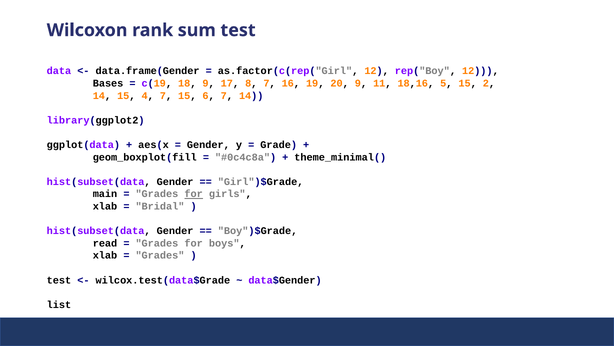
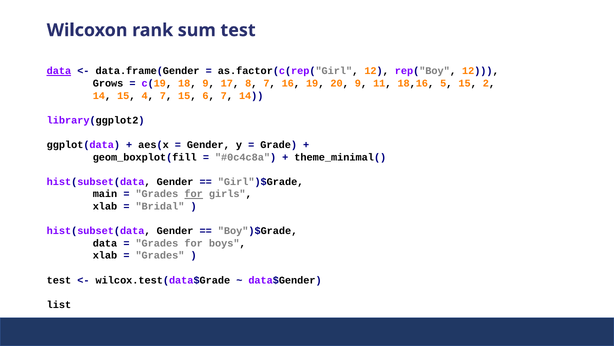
data underline: none -> present (59, 71)
Bases: Bases -> Grows (108, 83)
read: read -> data (105, 243)
